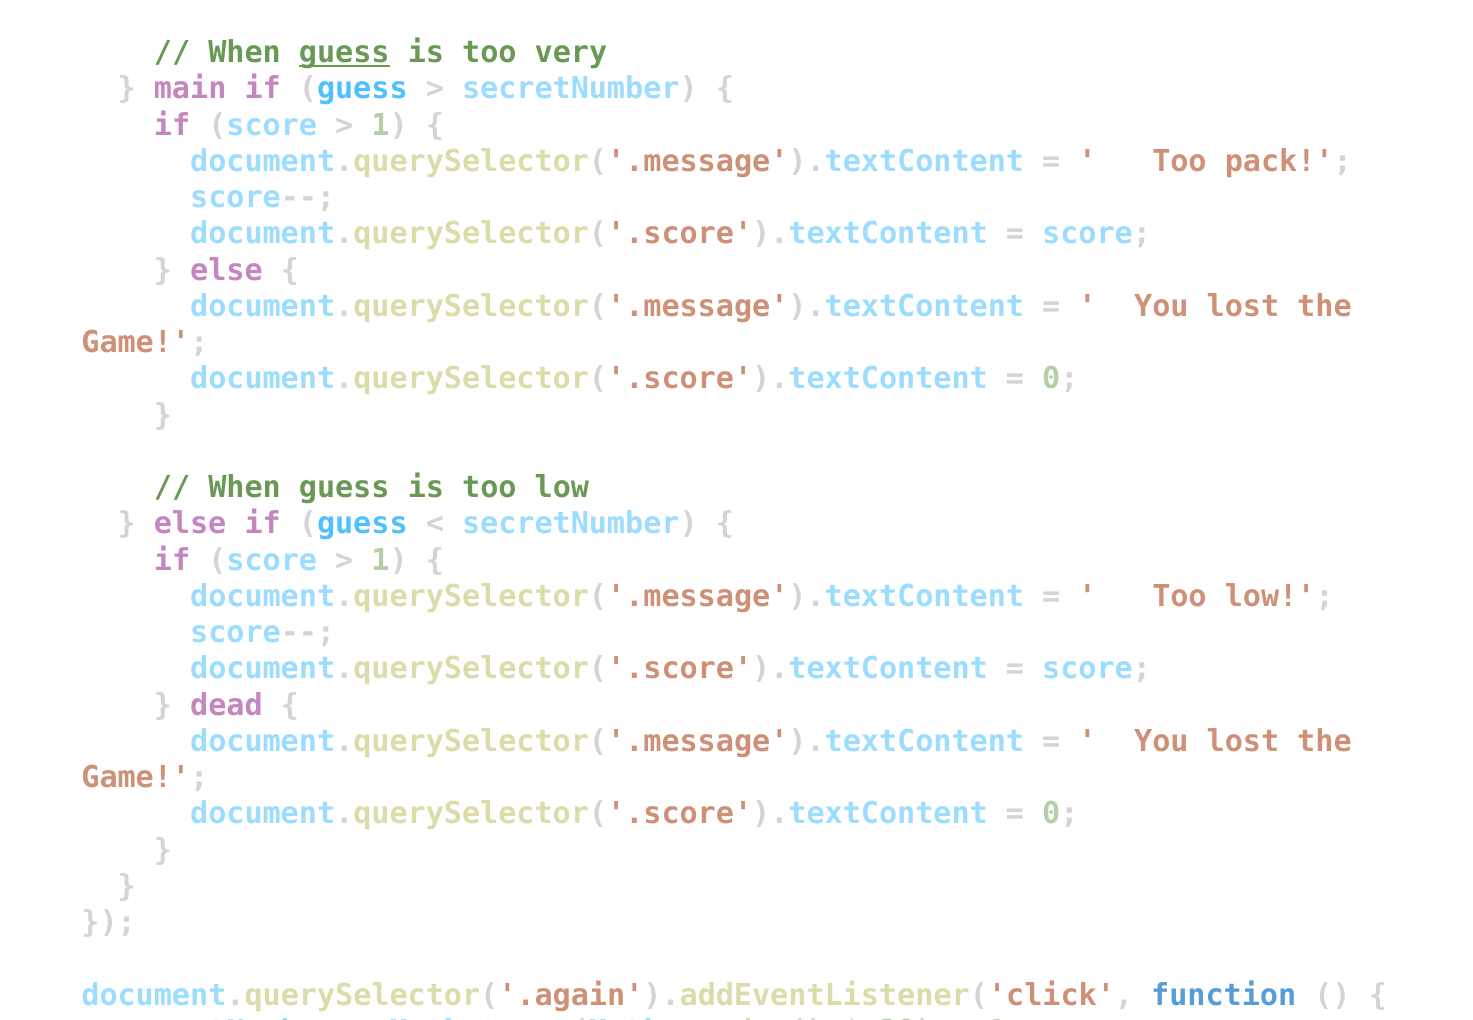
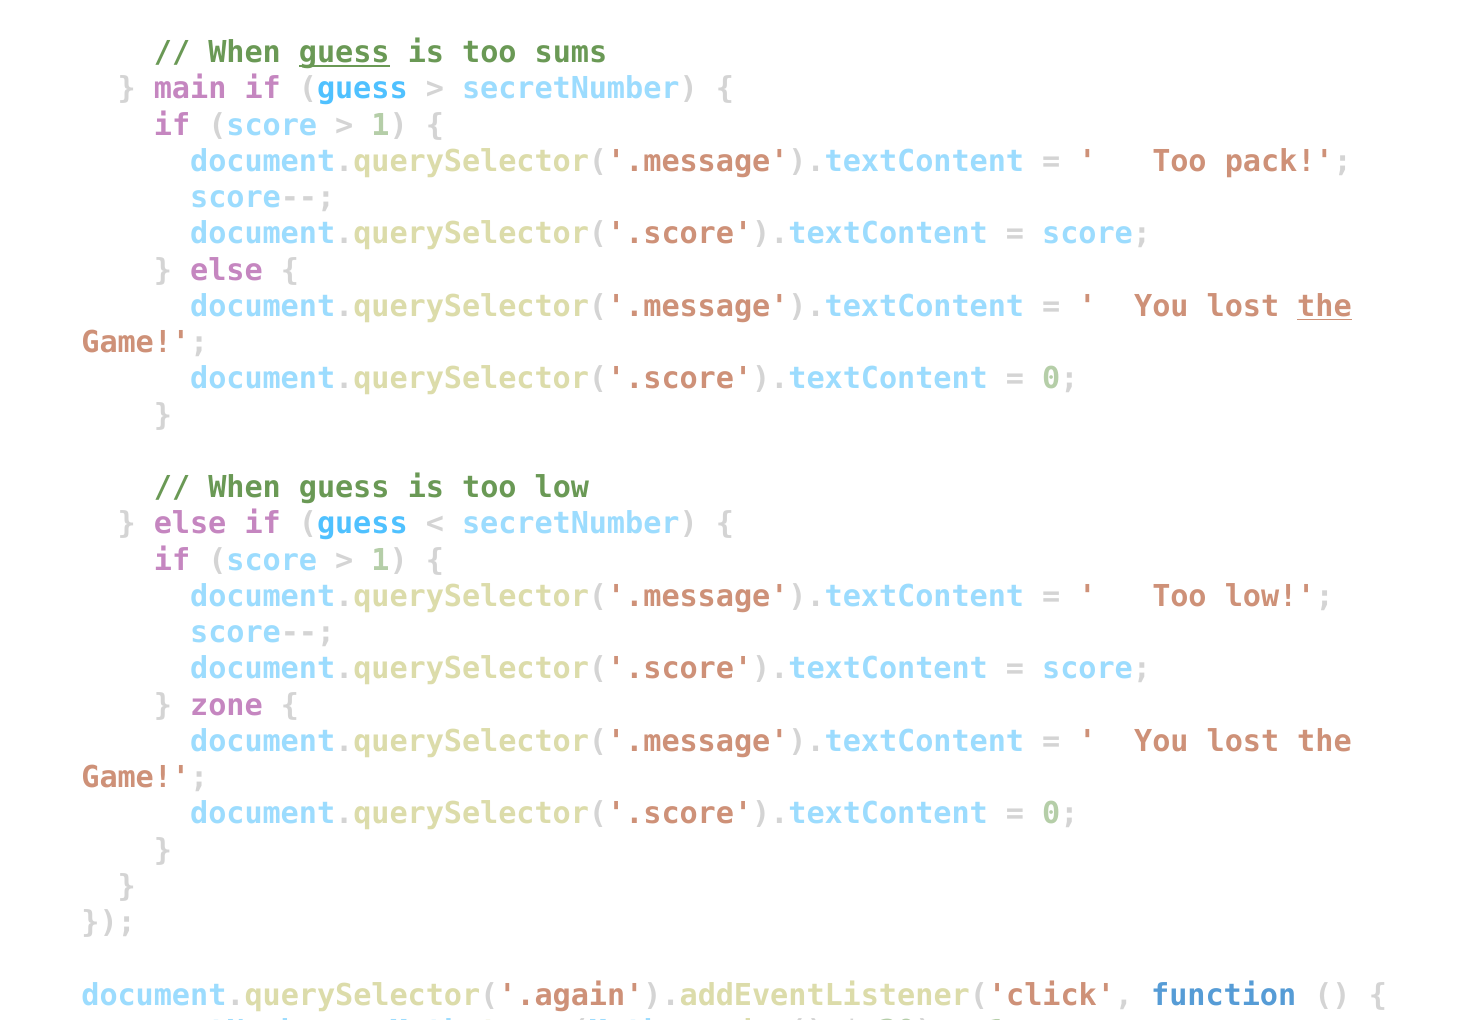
very: very -> sums (571, 53)
the underline: none -> present (1324, 306)
dead: dead -> zone (226, 705)
